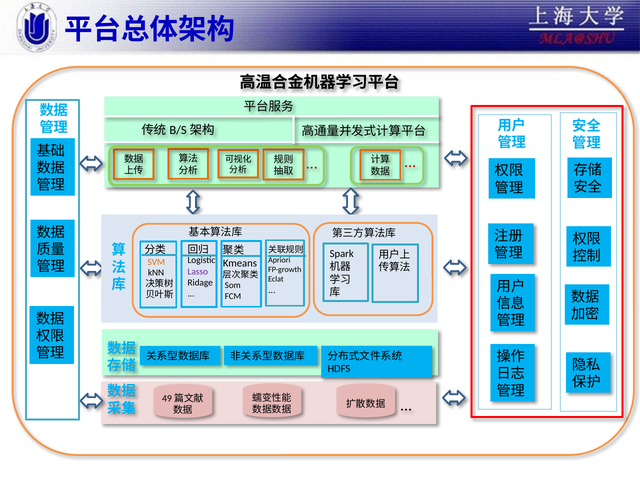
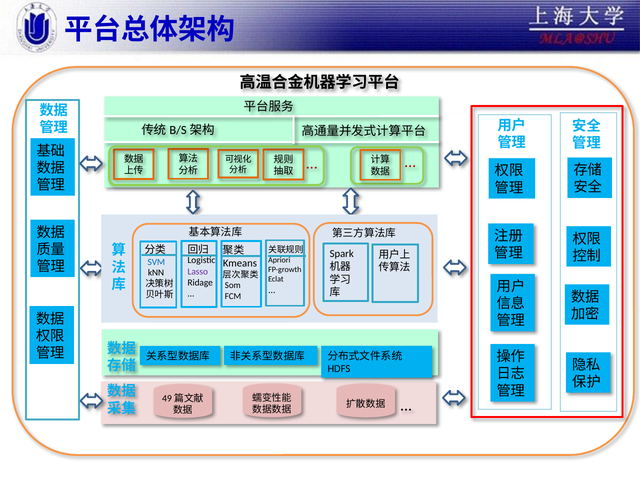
SVM colour: orange -> blue (156, 262)
